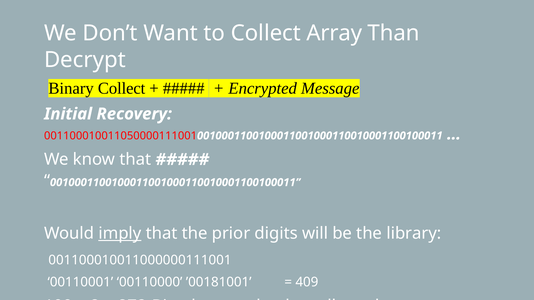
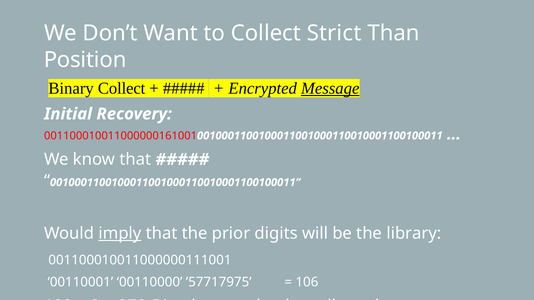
Array: Array -> Strict (334, 33)
Decrypt: Decrypt -> Position (85, 60)
Message underline: none -> present (330, 88)
001100010011050000111001: 001100010011050000111001 -> 001100010011000000161001 (121, 136)
’00181001: ’00181001 -> ’57717975 (219, 283)
409: 409 -> 106 (307, 283)
